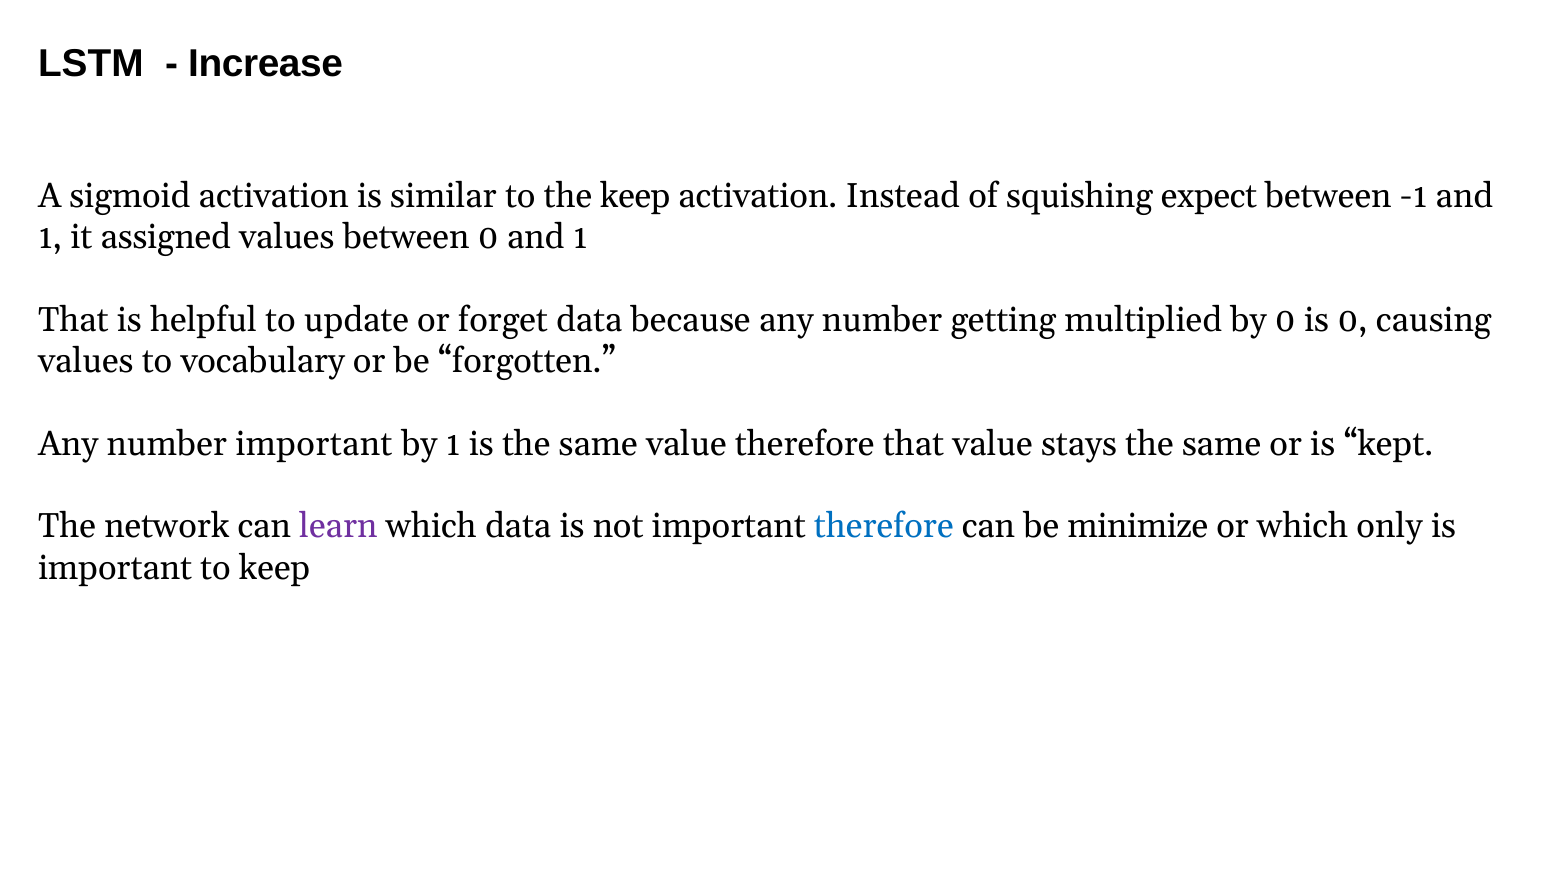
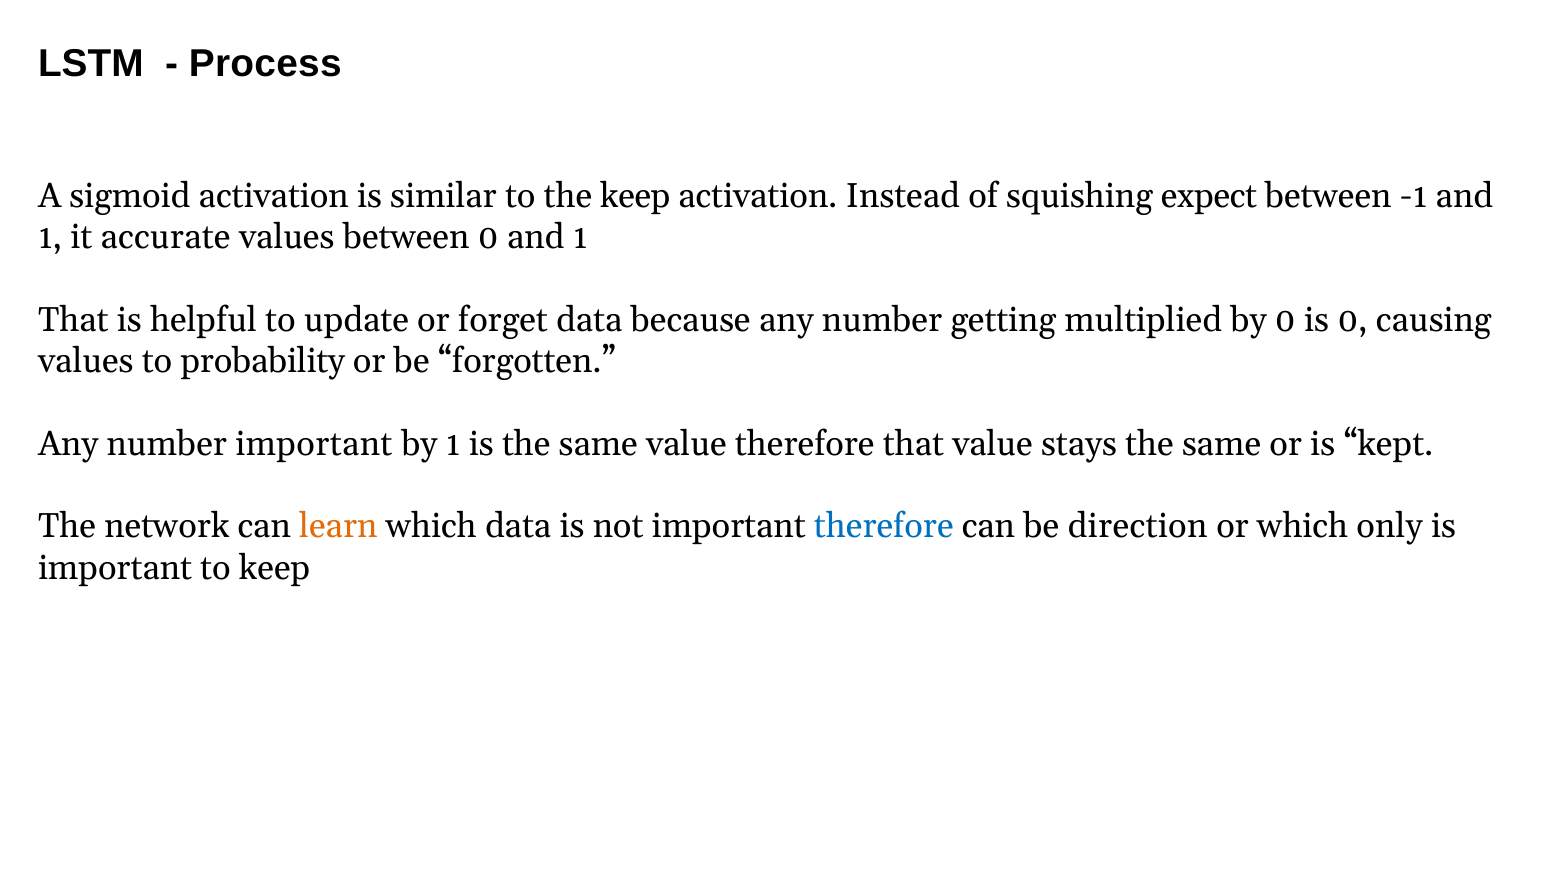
Increase: Increase -> Process (265, 64)
assigned: assigned -> accurate (166, 237)
vocabulary: vocabulary -> probability (263, 361)
learn colour: purple -> orange (338, 527)
minimize: minimize -> direction (1138, 527)
